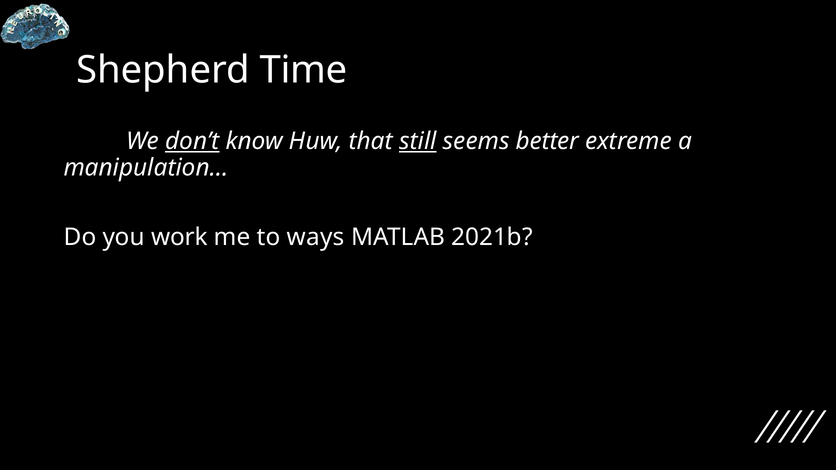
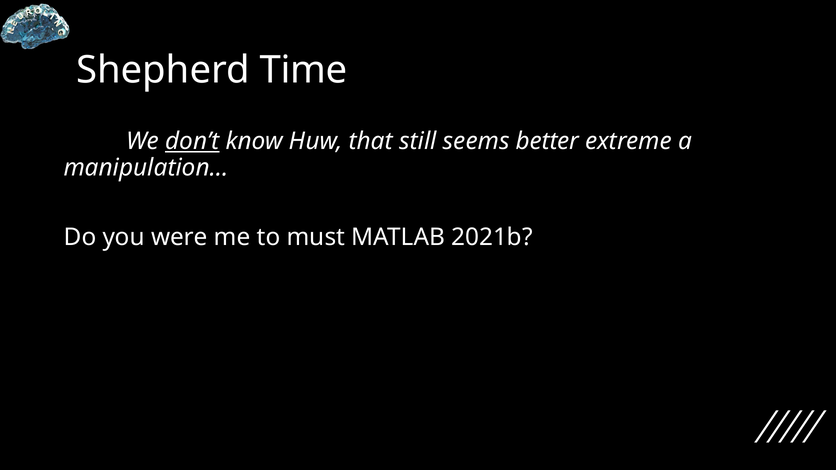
still underline: present -> none (418, 141)
work: work -> were (179, 238)
ways: ways -> must (316, 238)
